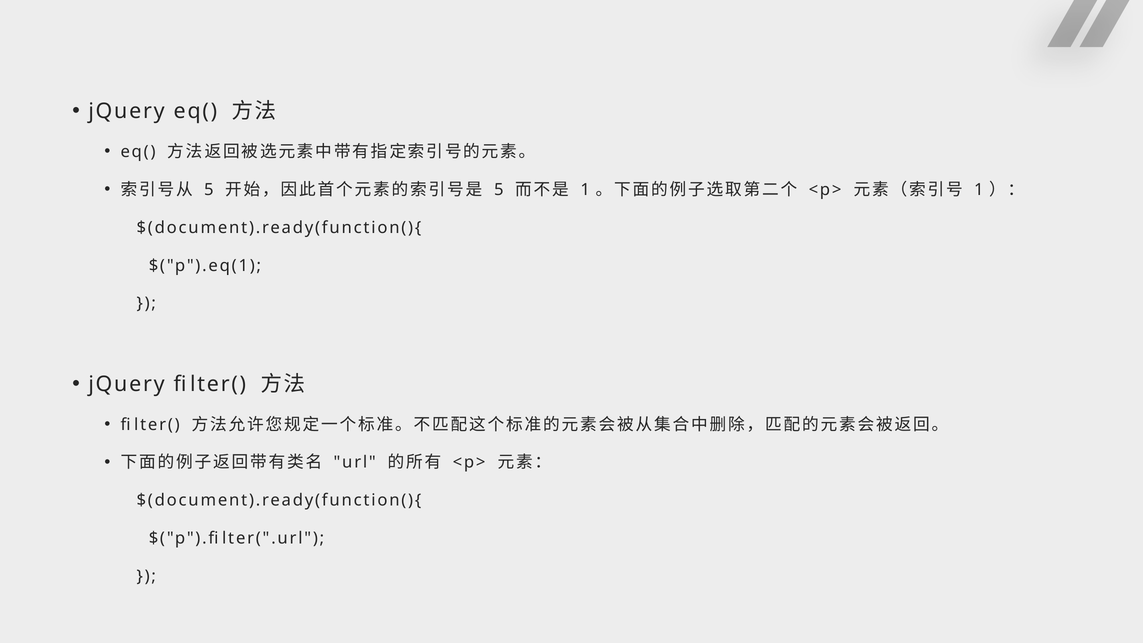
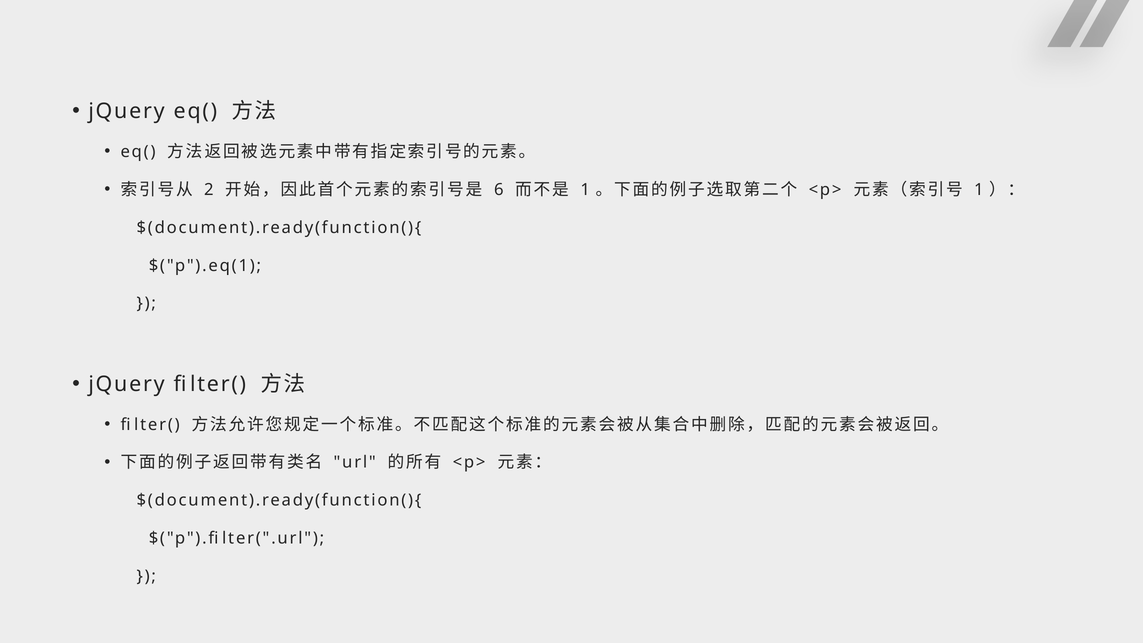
5: 5 -> 2 (209, 190)
5: 5 -> 6 (499, 190)
